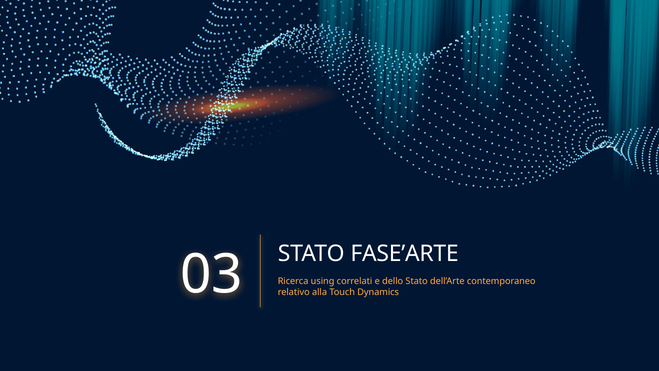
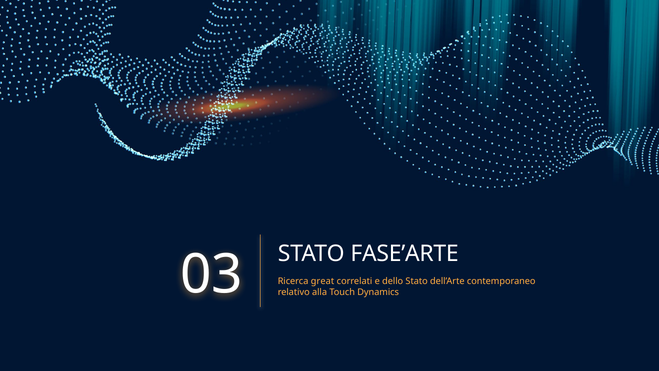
using: using -> great (323, 281)
